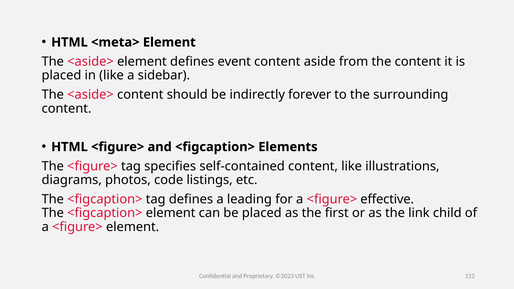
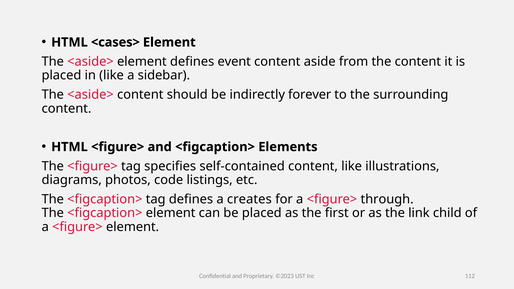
<meta>: <meta> -> <cases> (115, 42)
leading: leading -> creates (249, 199)
effective: effective -> through (387, 199)
